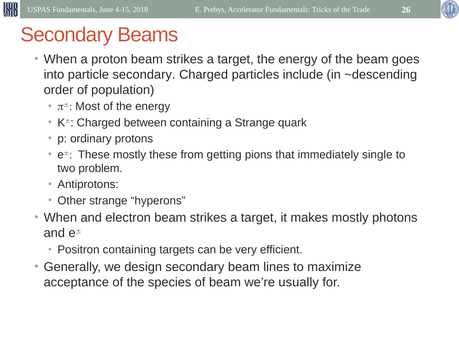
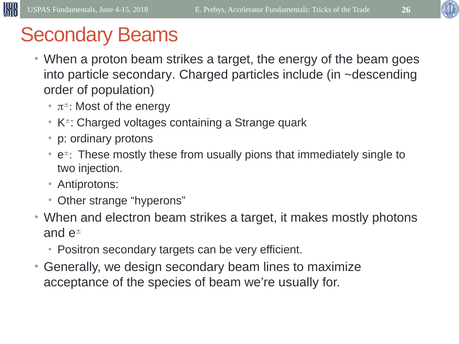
between: between -> voltages (145, 123)
from getting: getting -> usually (224, 155)
problem: problem -> injection (101, 169)
Positron containing: containing -> secondary (129, 250)
